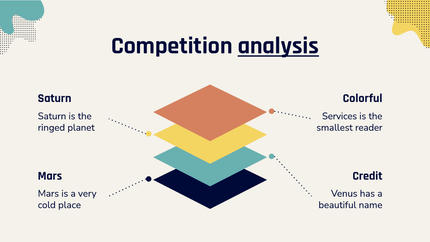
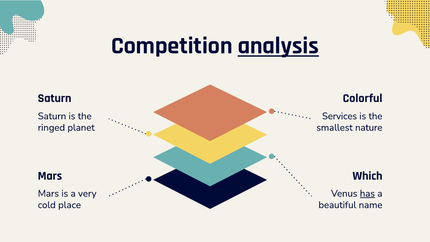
reader: reader -> nature (369, 128)
Credit: Credit -> Which (368, 176)
has underline: none -> present (367, 193)
